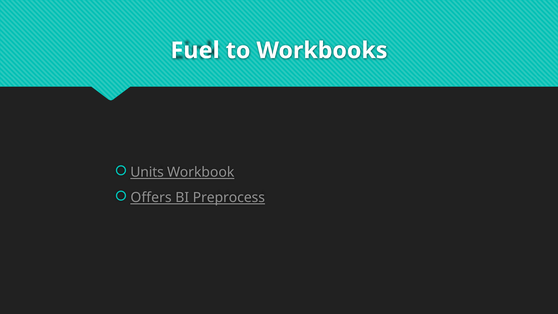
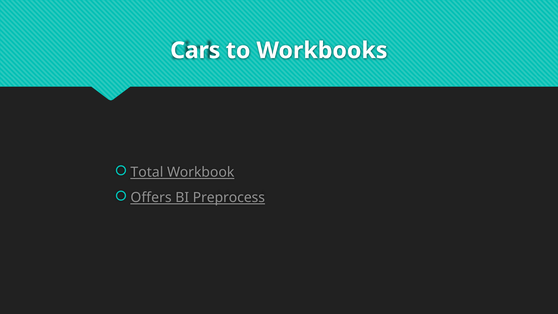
Fuel: Fuel -> Cars (195, 50)
Units: Units -> Total (147, 172)
